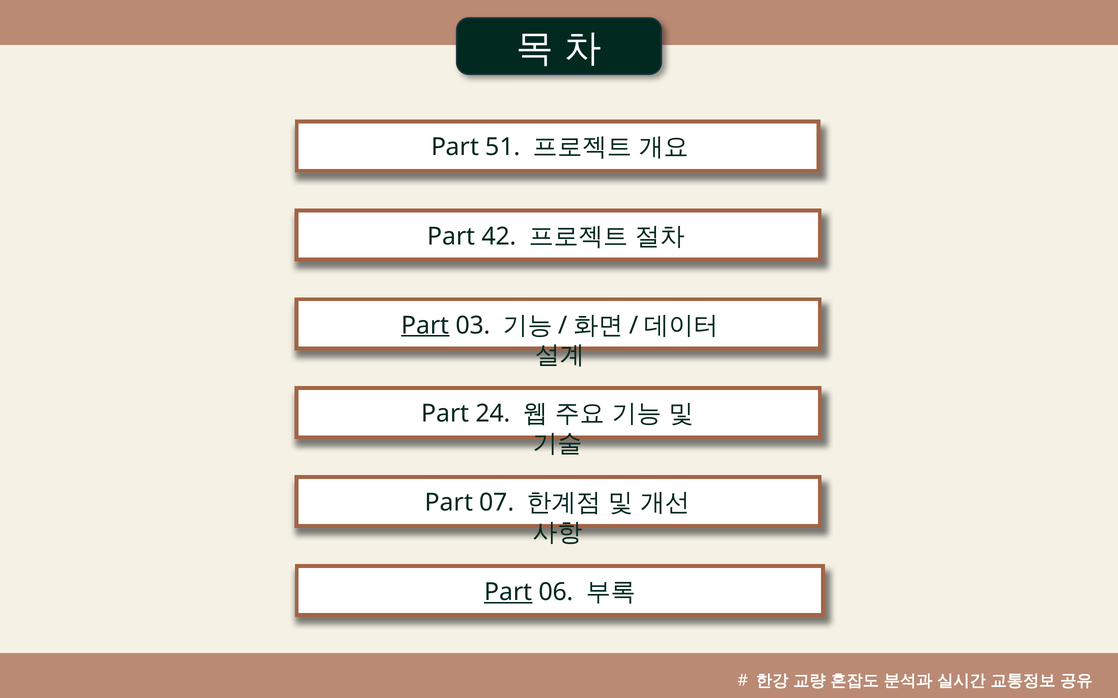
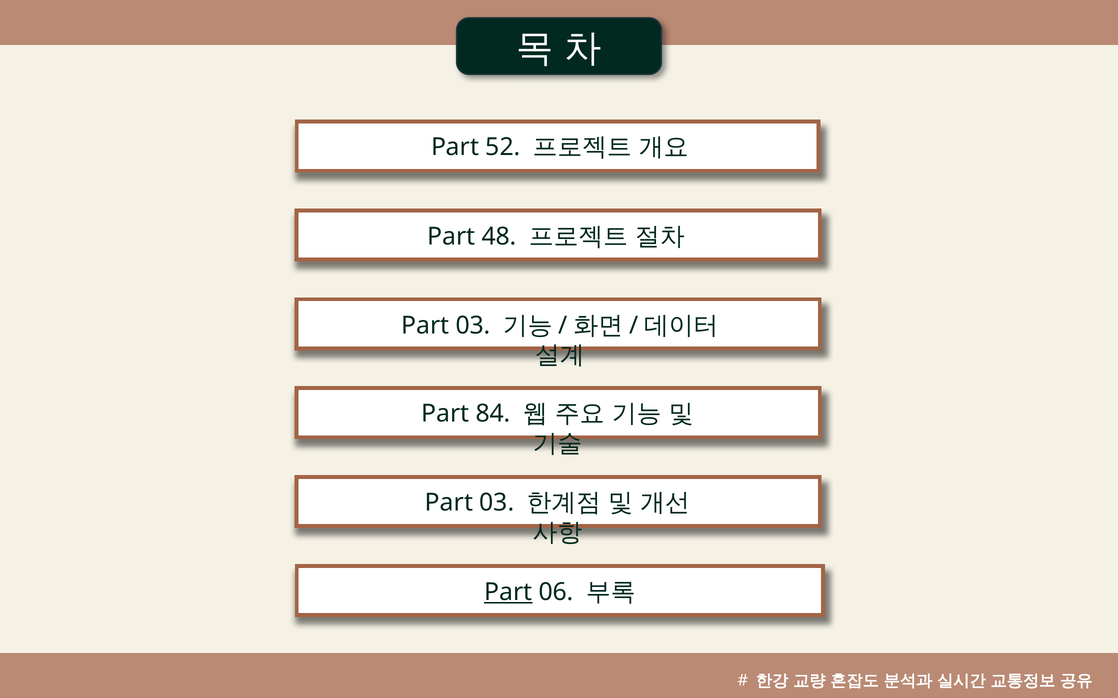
51: 51 -> 52 (503, 147)
42: 42 -> 48 (499, 237)
Part underline: present -> none (425, 326)
24: 24 -> 84 (493, 414)
07: 07 -> 03 (497, 503)
